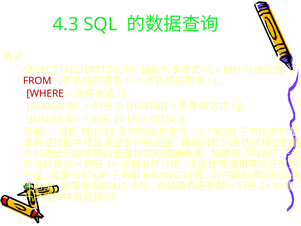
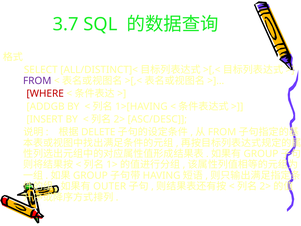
4.3: 4.3 -> 3.7 (66, 24)
FROM colour: red -> purple (37, 81)
PUBLIC: PUBLIC -> DELETE (98, 132)
MINUS: MINUS -> OUTER (110, 186)
